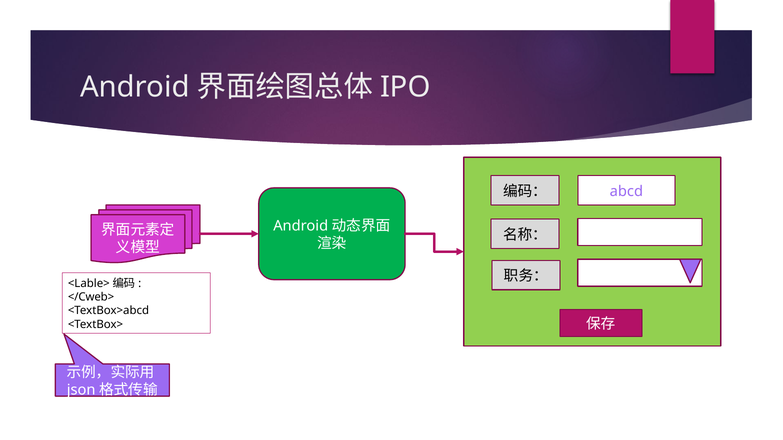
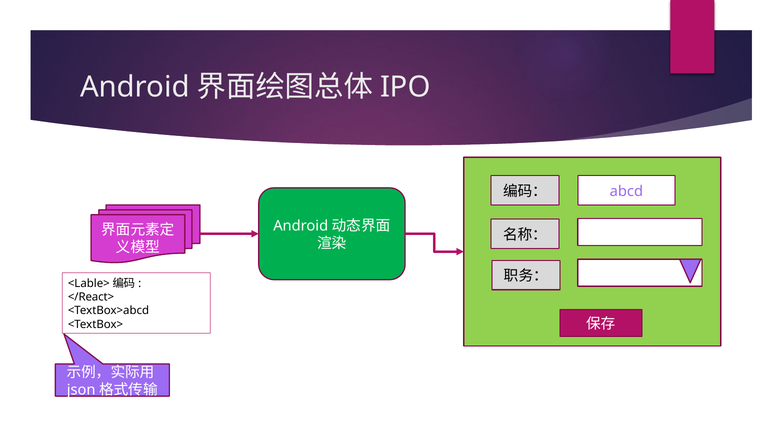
</Cweb>: </Cweb> -> </React> (91, 297)
